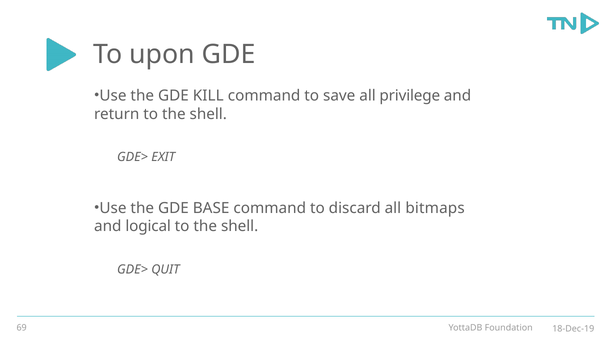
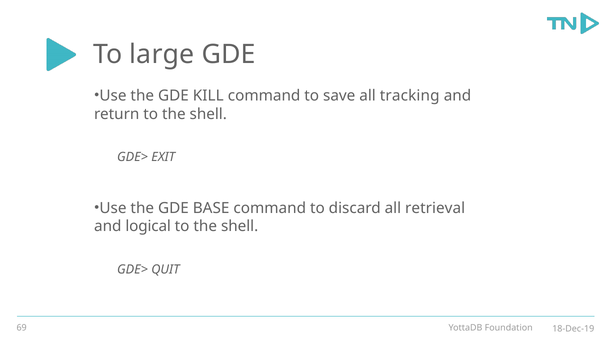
upon: upon -> large (162, 54)
privilege: privilege -> tracking (410, 96)
bitmaps: bitmaps -> retrieval (435, 208)
